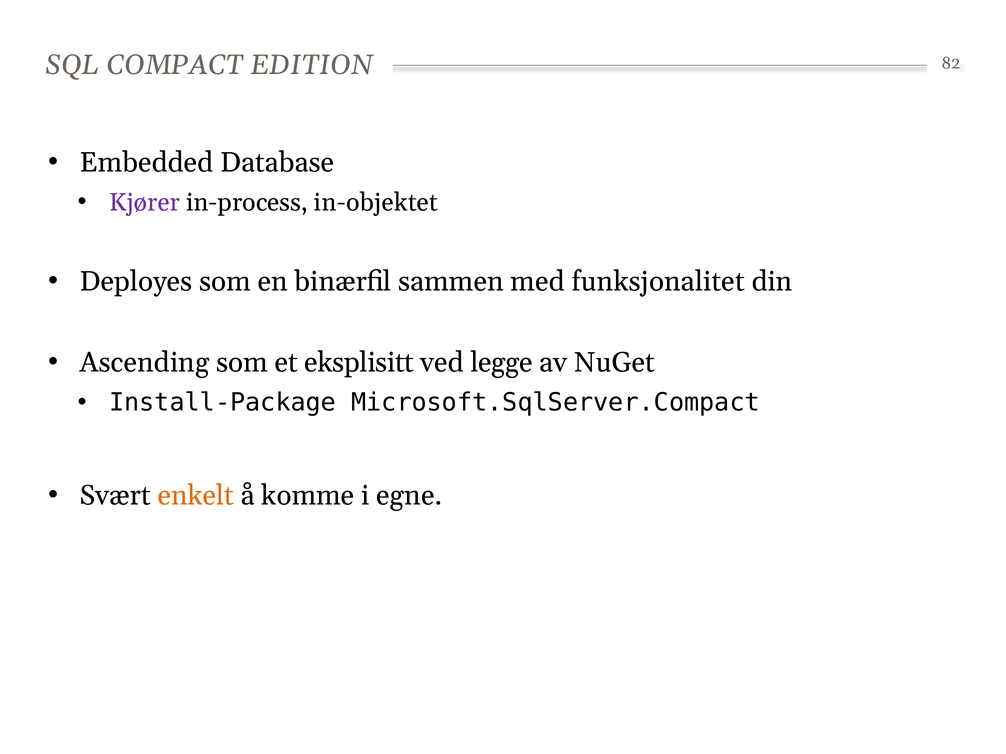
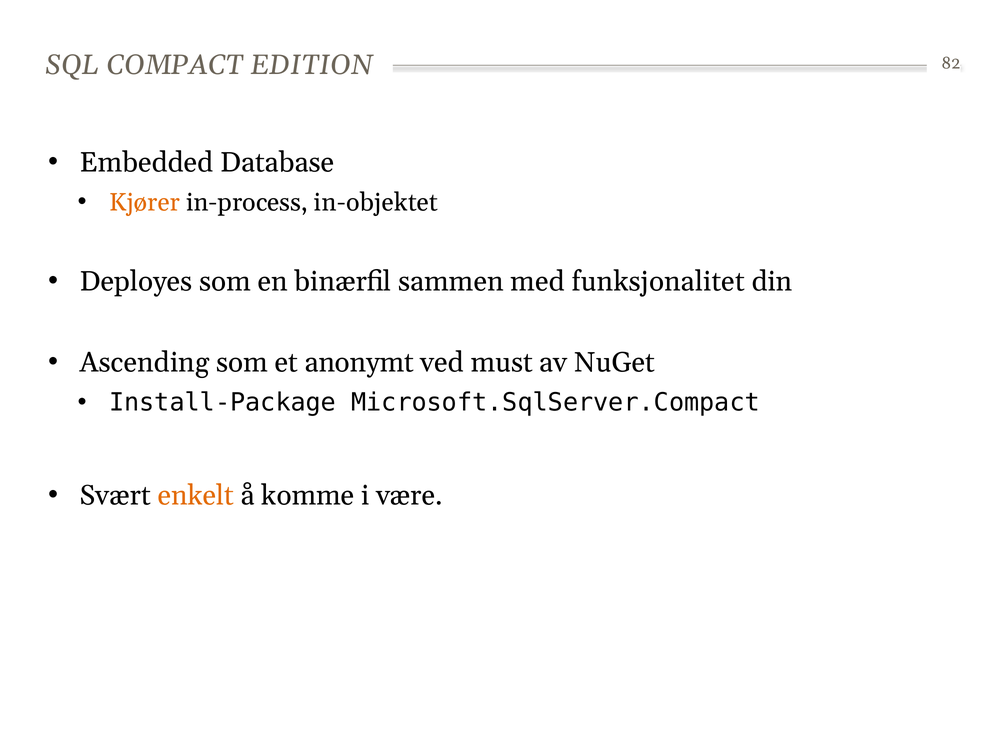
Kjører colour: purple -> orange (145, 203)
eksplisitt: eksplisitt -> anonymt (359, 363)
legge: legge -> must (502, 363)
egne: egne -> være (409, 496)
